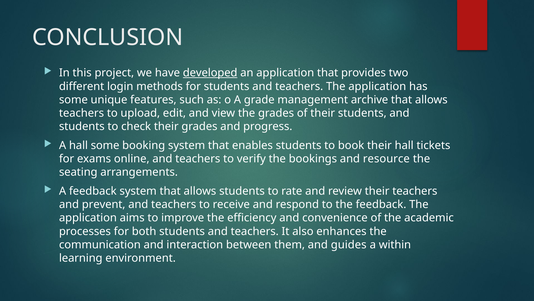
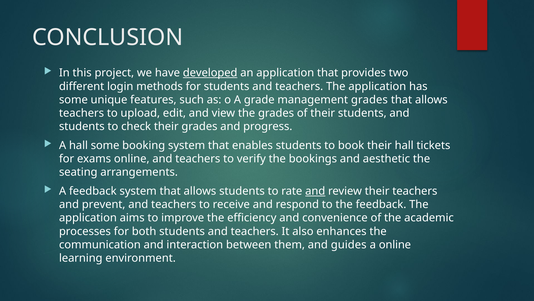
management archive: archive -> grades (369, 100)
resource: resource -> aesthetic (386, 159)
and underline: none -> present (315, 191)
a within: within -> online (395, 244)
